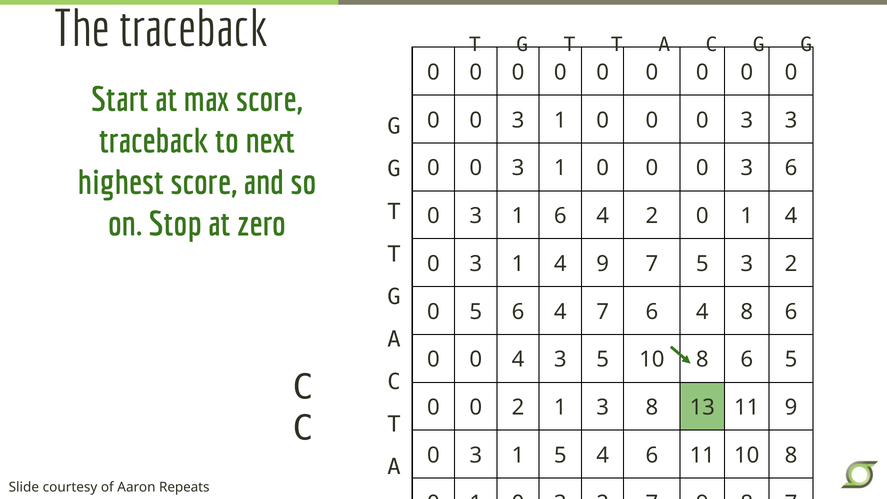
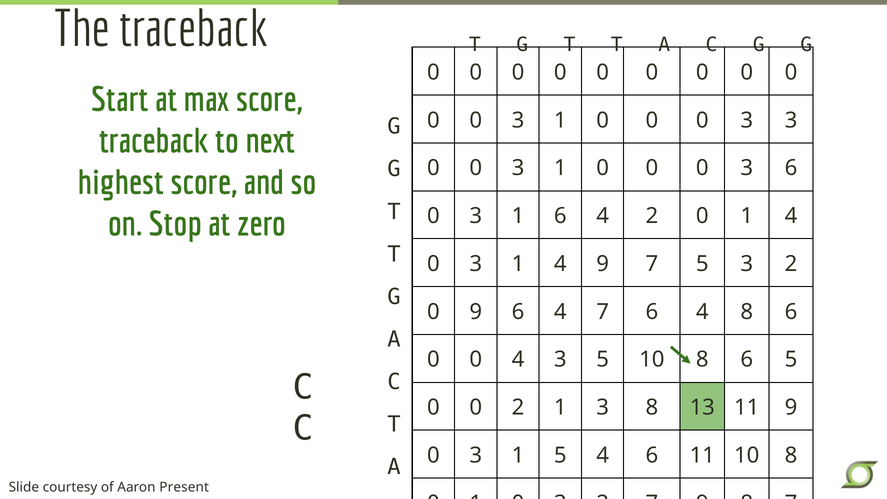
0 5: 5 -> 9 (476, 312)
Repeats: Repeats -> Present (184, 487)
